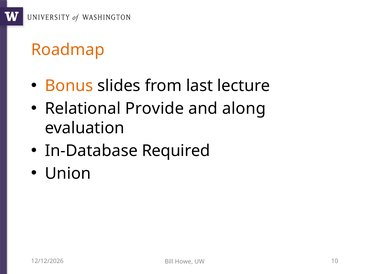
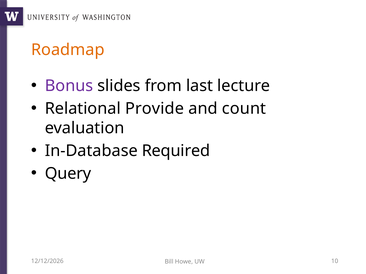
Bonus colour: orange -> purple (69, 86)
along: along -> count (244, 109)
Union: Union -> Query (68, 174)
